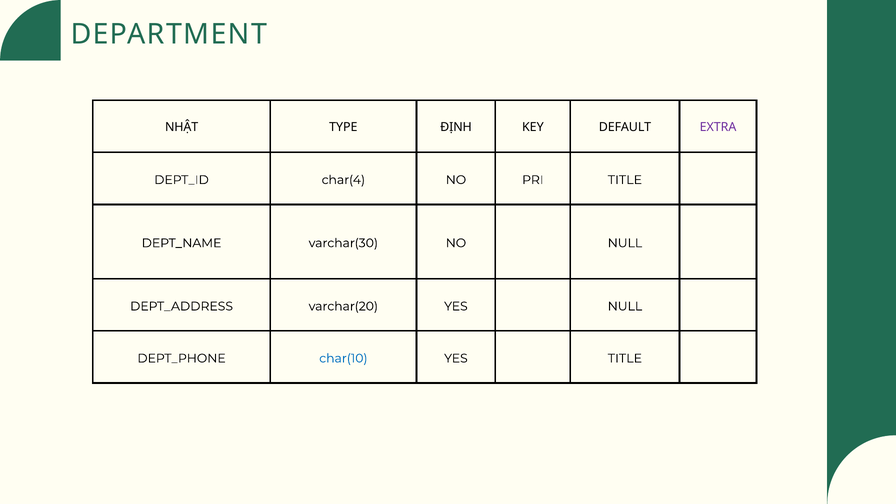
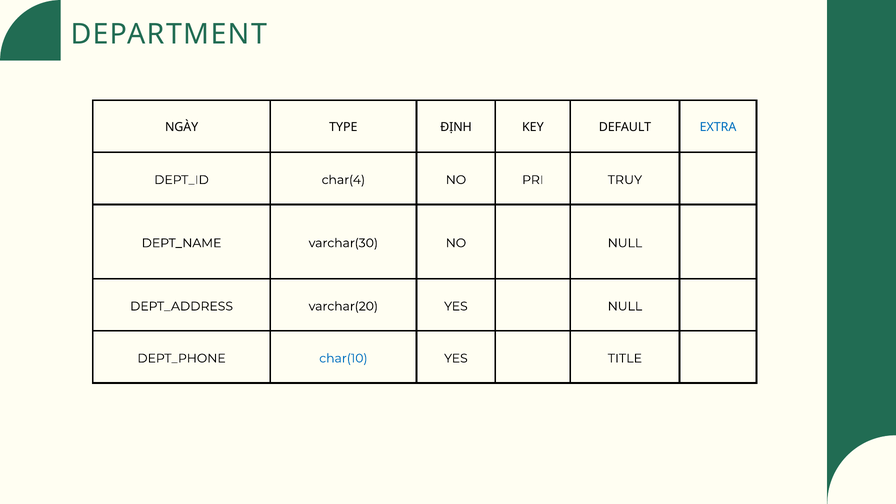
NHẬT: NHẬT -> NGÀY (182, 127)
EXTRA colour: purple -> blue (718, 127)
PRI TITLE: TITLE -> TRUY (625, 180)
